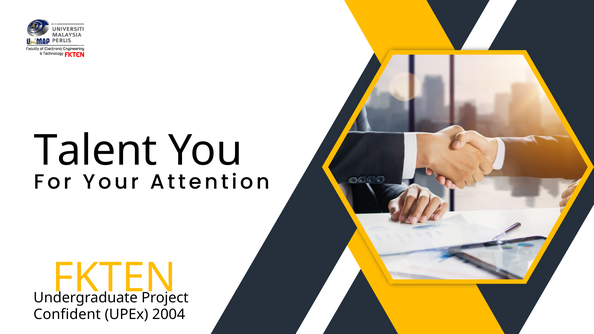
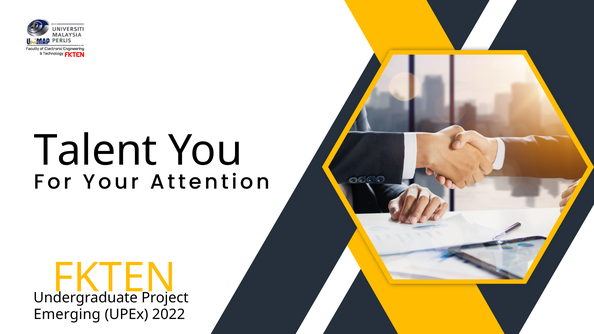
Confident: Confident -> Emerging (67, 315)
2004: 2004 -> 2022 (169, 315)
